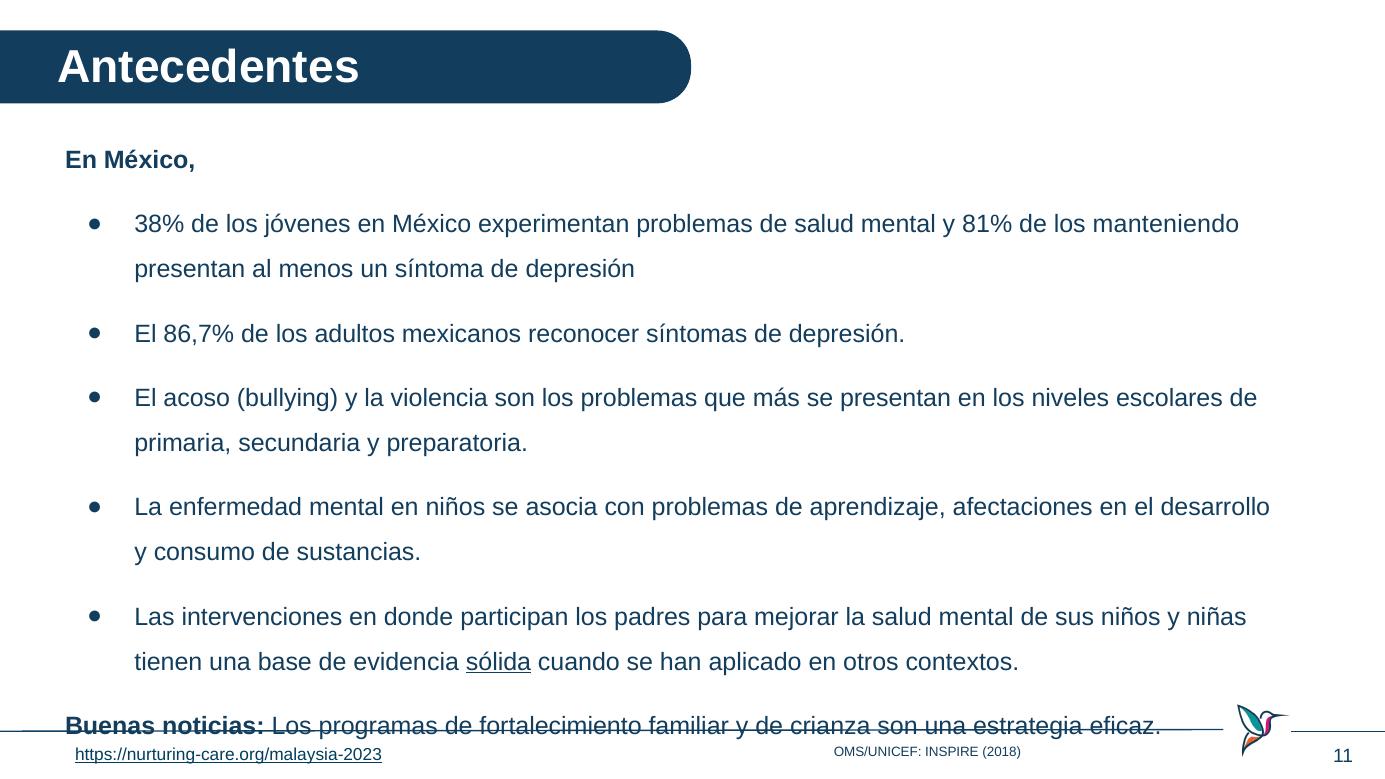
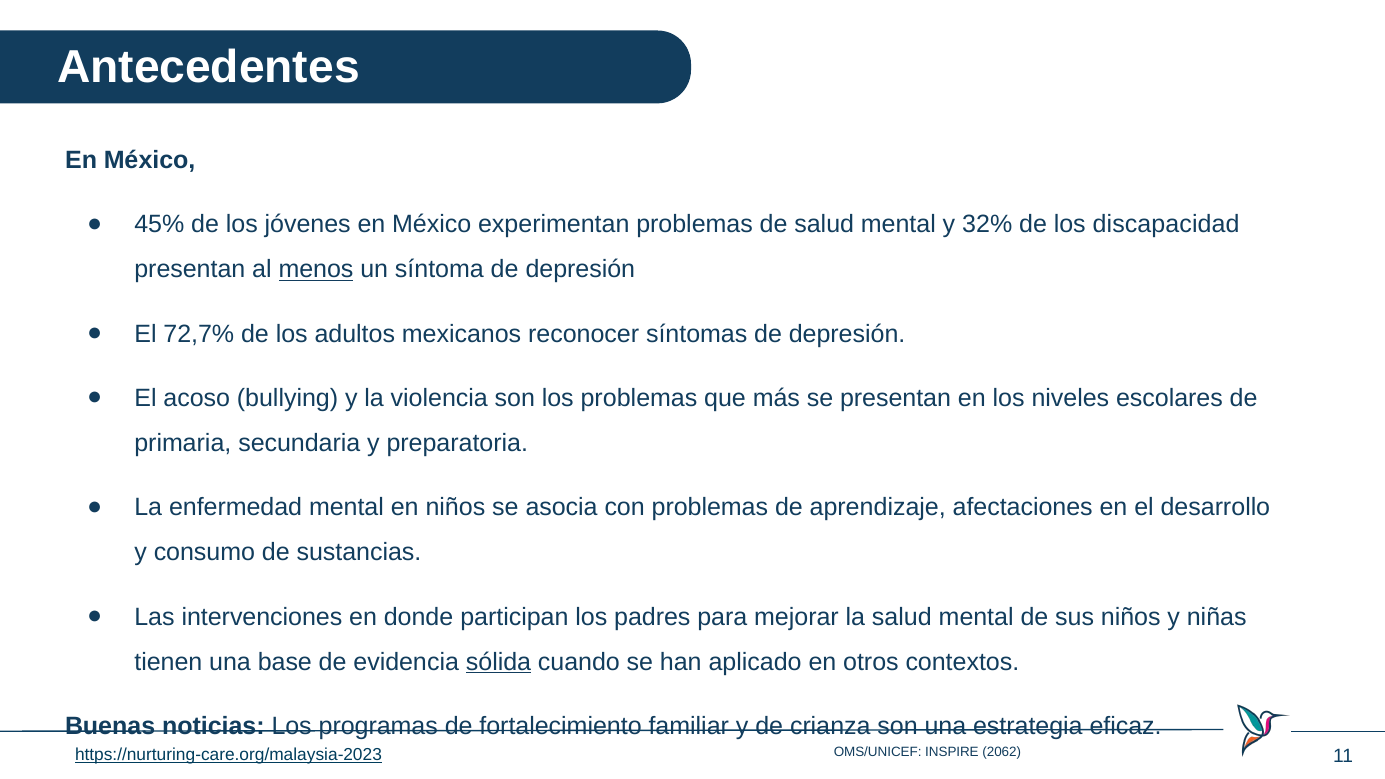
38%: 38% -> 45% (159, 225)
81%: 81% -> 32% (987, 225)
manteniendo: manteniendo -> discapacidad (1166, 225)
menos underline: none -> present (316, 270)
86,7%: 86,7% -> 72,7% (199, 334)
2018: 2018 -> 2062 (1002, 752)
